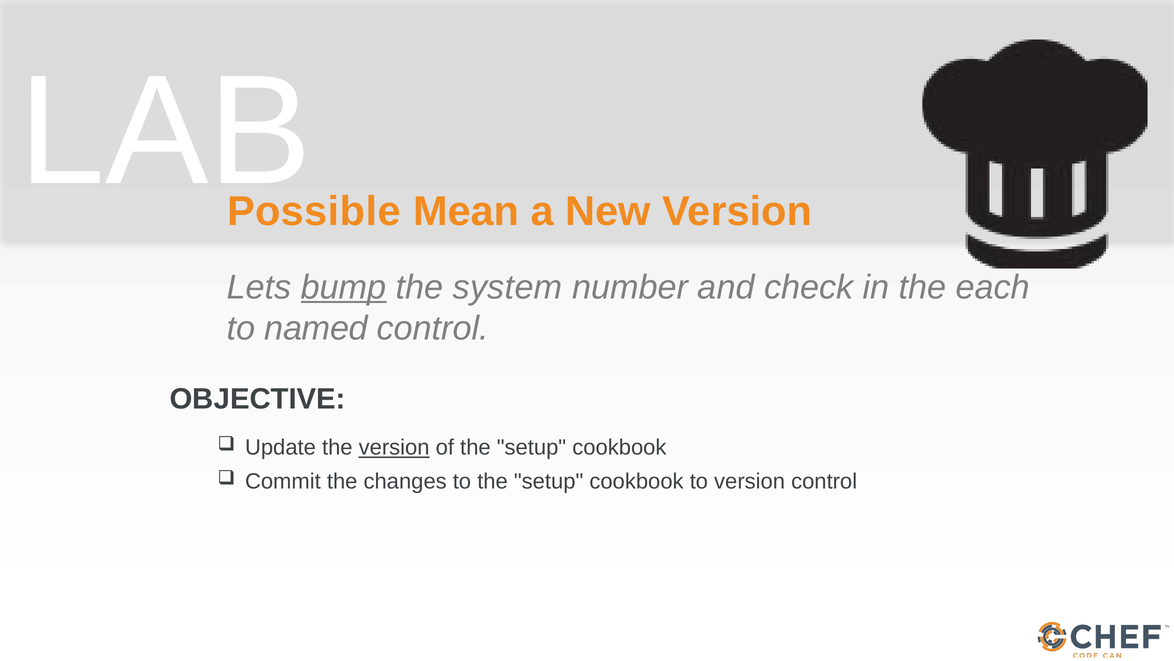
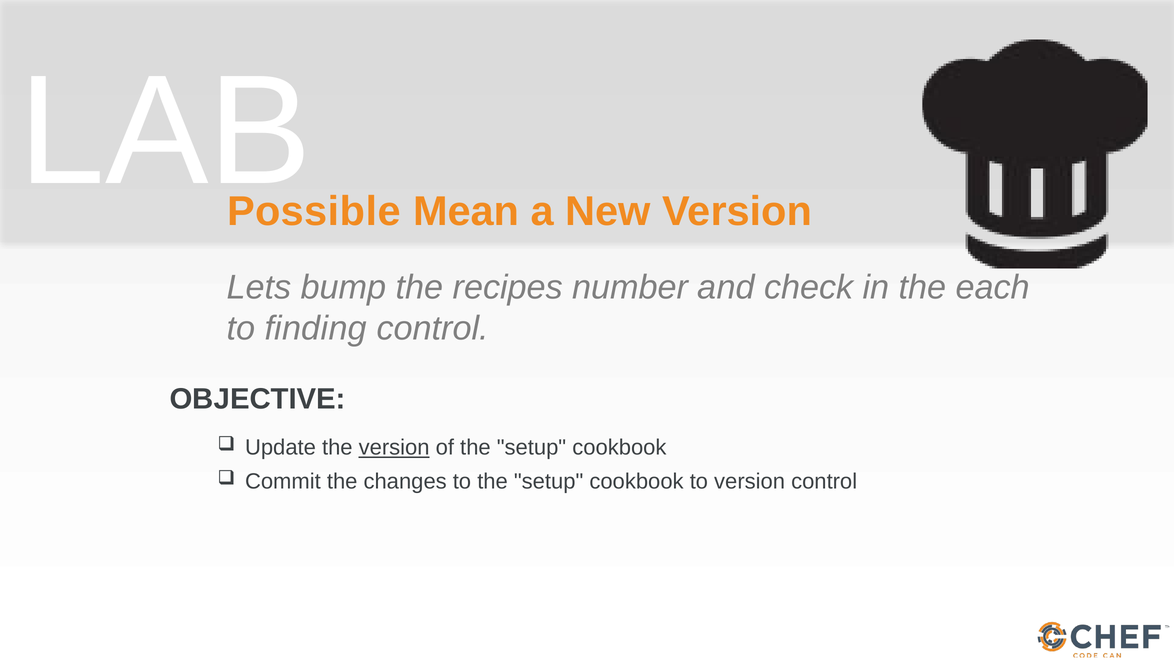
bump underline: present -> none (344, 287)
system: system -> recipes (508, 287)
named: named -> finding (316, 328)
